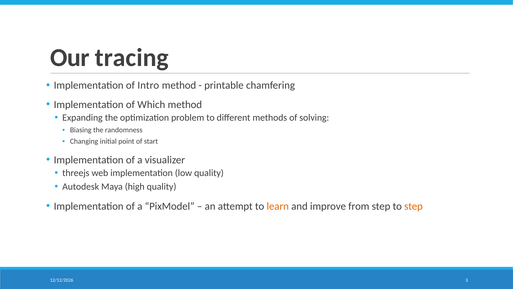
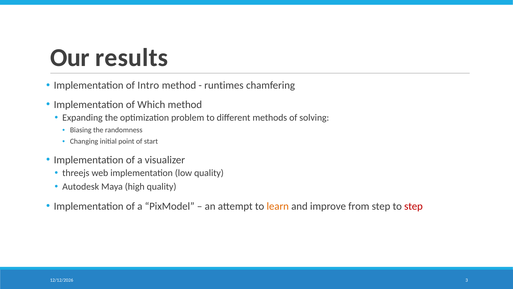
tracing: tracing -> results (132, 57)
printable: printable -> runtimes (224, 85)
step colour: orange -> red (414, 206)
